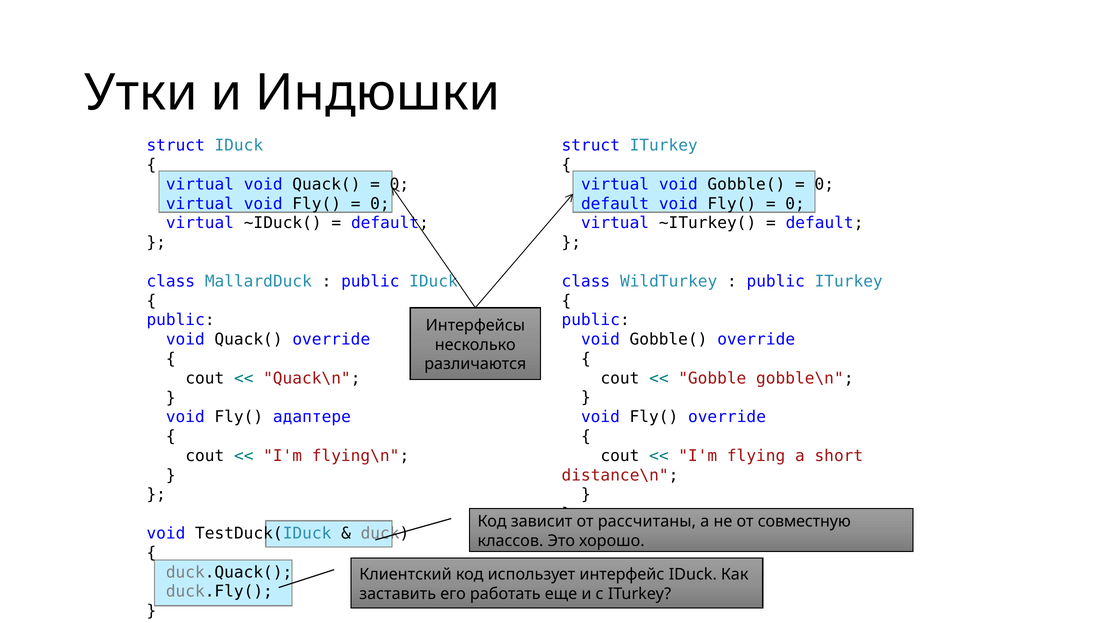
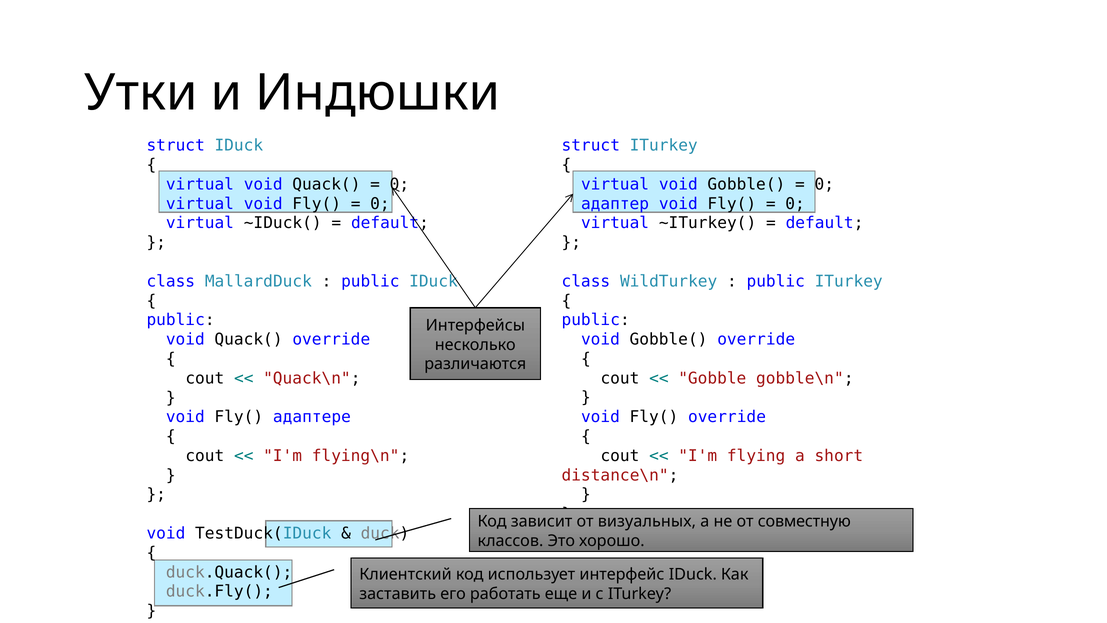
default: default -> адаптер (615, 204)
рассчитаны: рассчитаны -> визуальных (647, 521)
